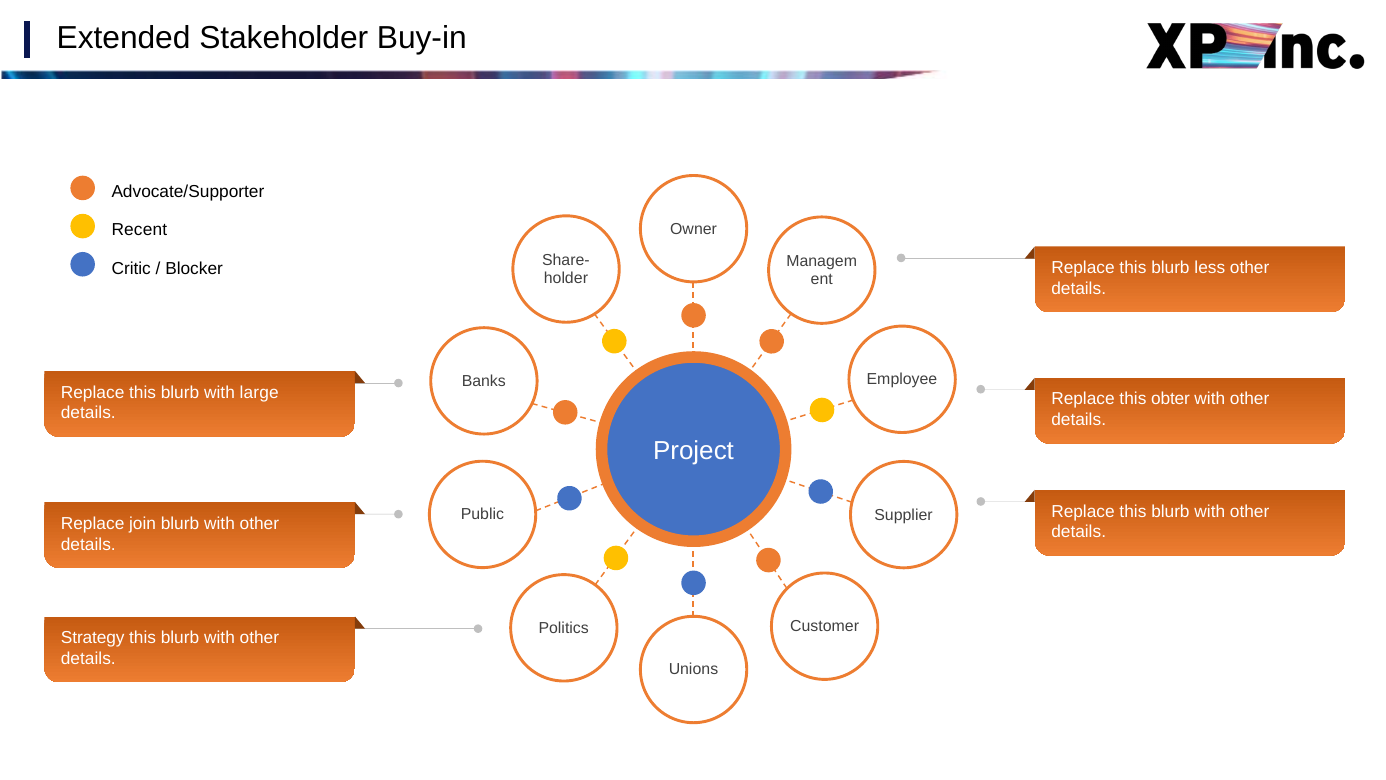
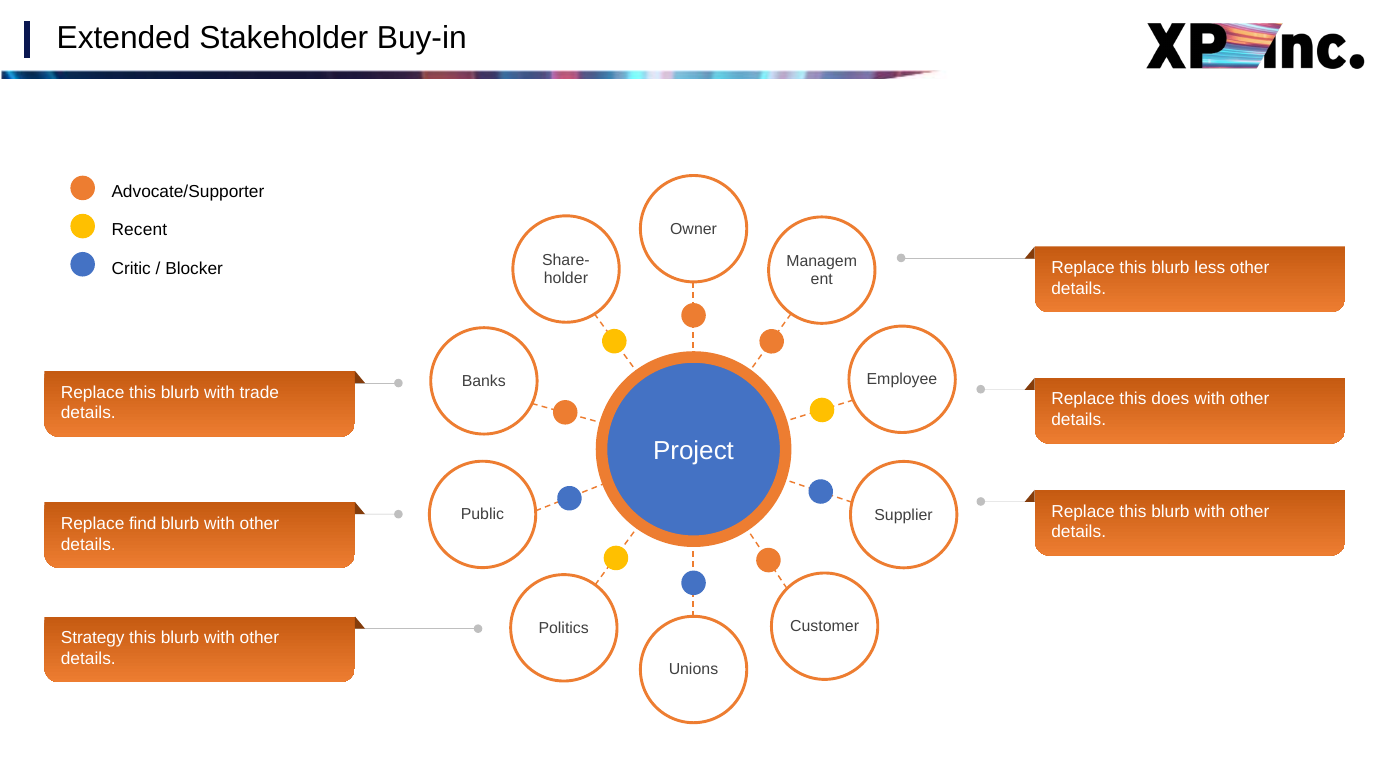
large: large -> trade (259, 392)
obter: obter -> does (1170, 399)
join: join -> find (143, 523)
